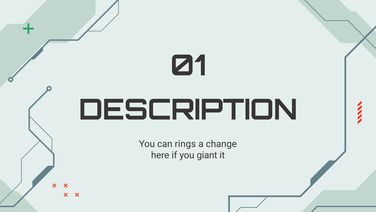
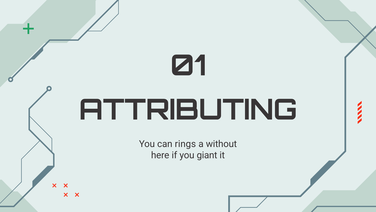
DESCRIPTION: DESCRIPTION -> ATTRIBUTING (188, 110)
change: change -> without (221, 144)
